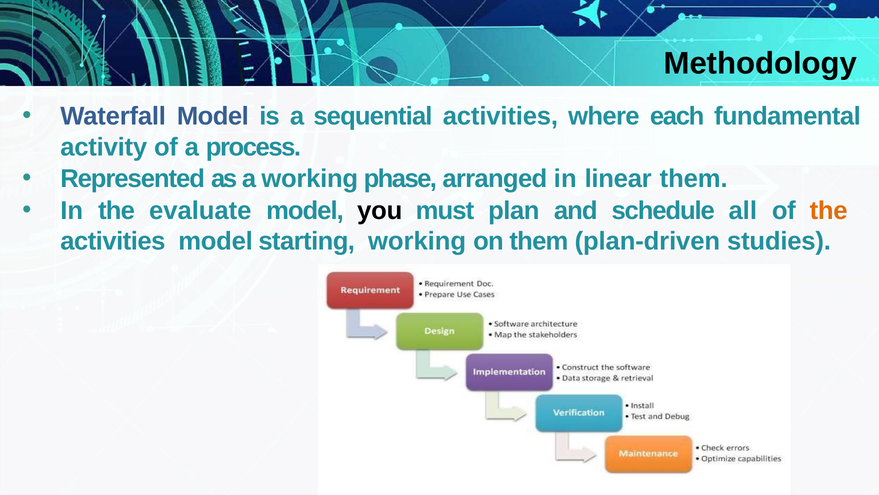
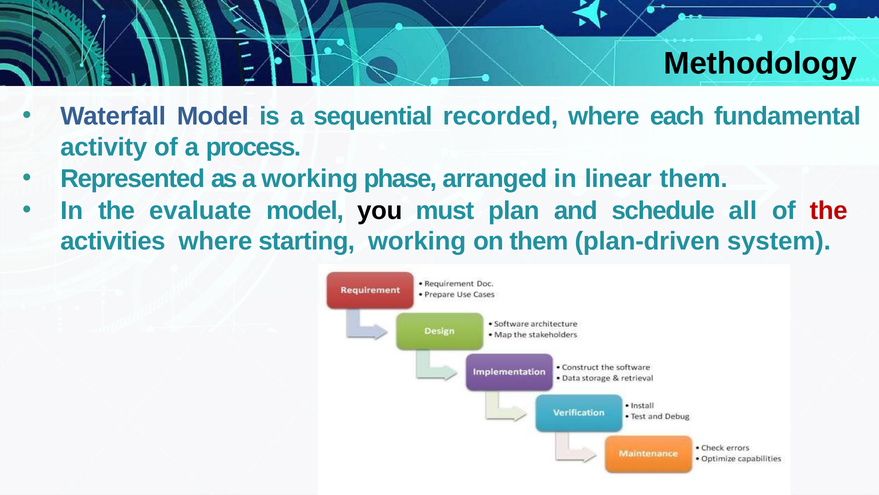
sequential activities: activities -> recorded (500, 116)
the colour: orange -> red (829, 210)
activities model: model -> where (215, 241)
studies: studies -> system (779, 241)
